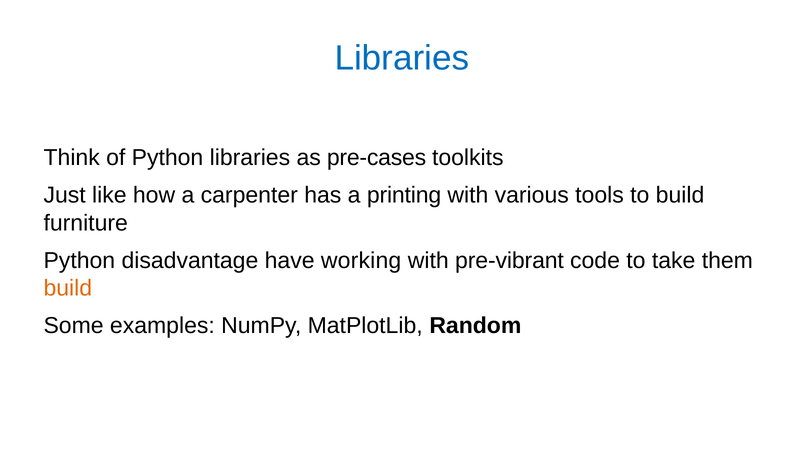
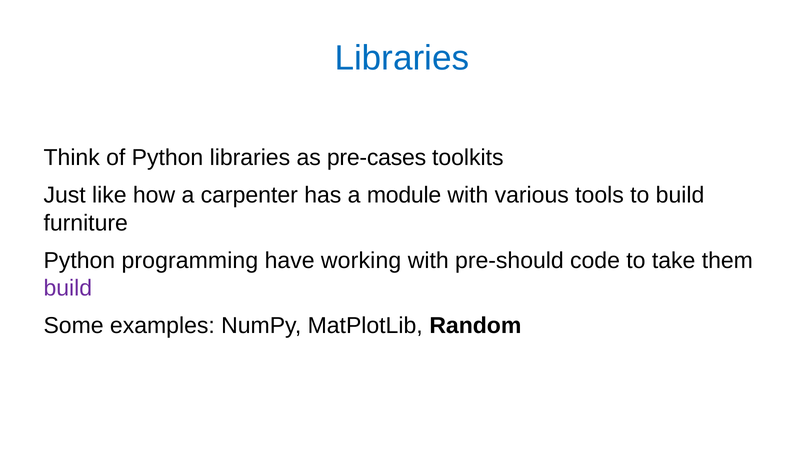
printing: printing -> module (404, 195)
disadvantage: disadvantage -> programming (190, 261)
pre-vibrant: pre-vibrant -> pre-should (509, 261)
build colour: orange -> purple (68, 288)
